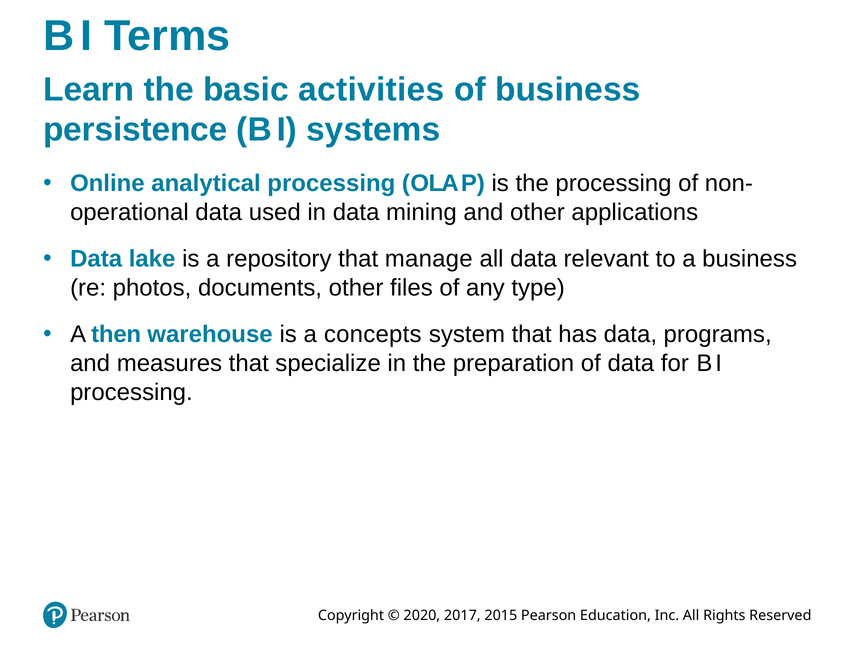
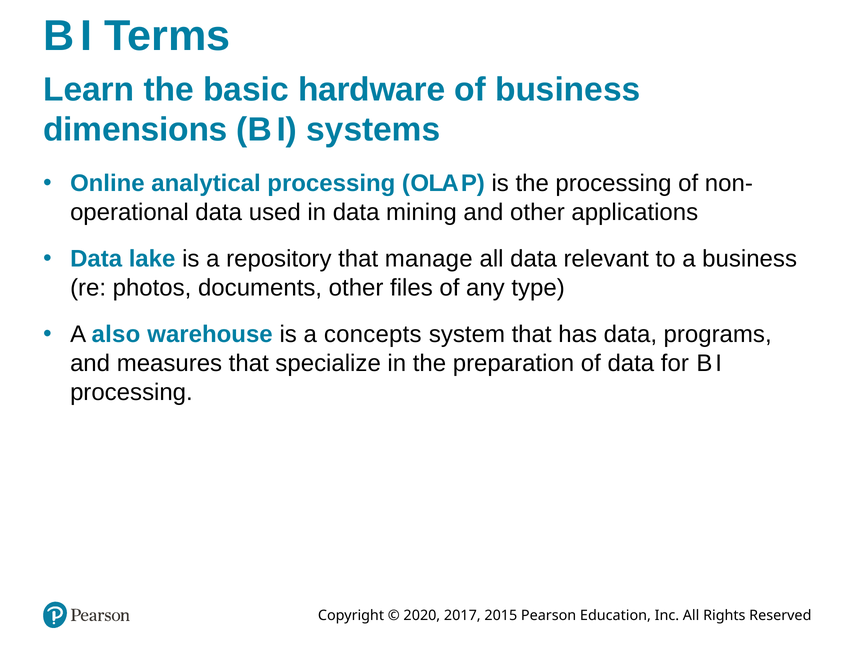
activities: activities -> hardware (372, 90)
persistence: persistence -> dimensions (135, 130)
then: then -> also (116, 335)
